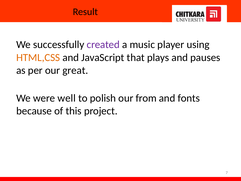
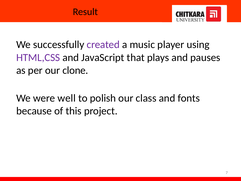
HTML,CSS colour: orange -> purple (38, 57)
great: great -> clone (75, 70)
from: from -> class (146, 98)
